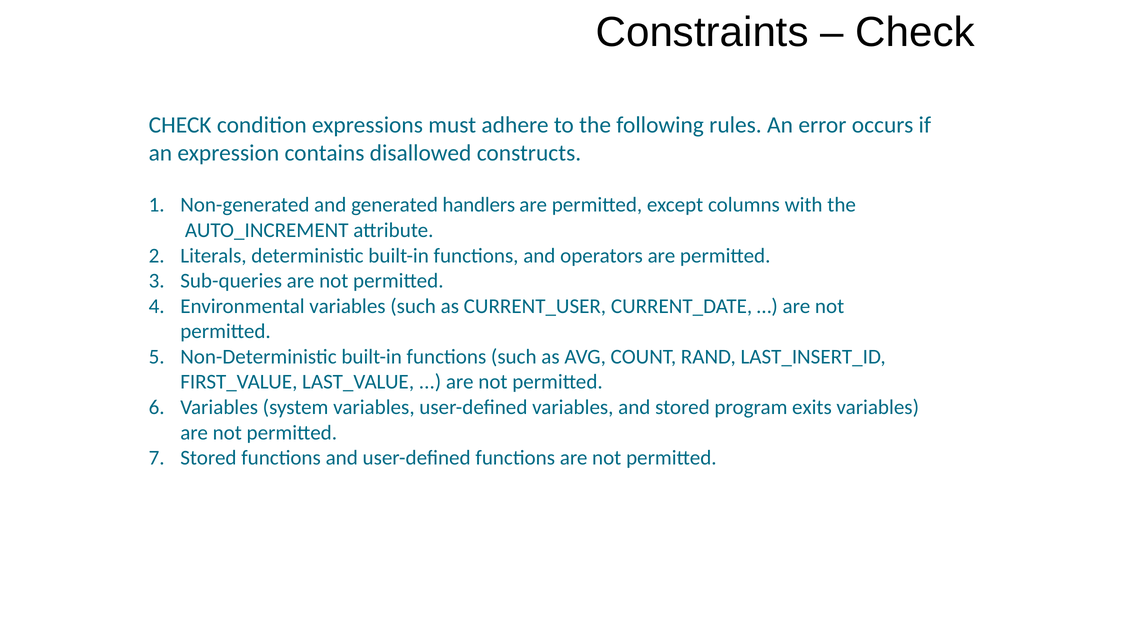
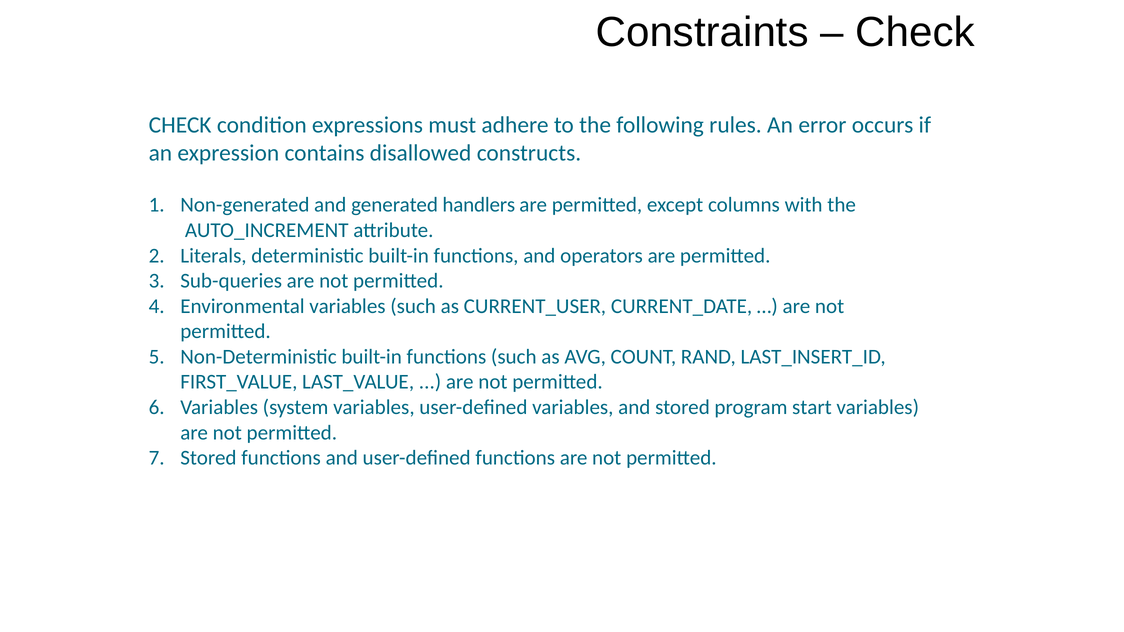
exits: exits -> start (812, 407)
